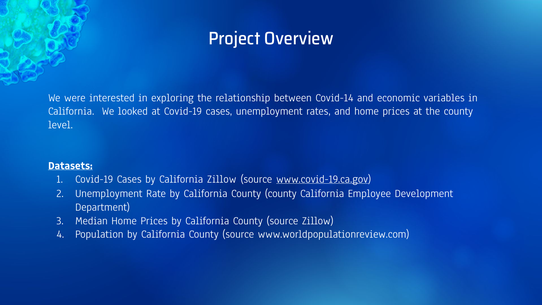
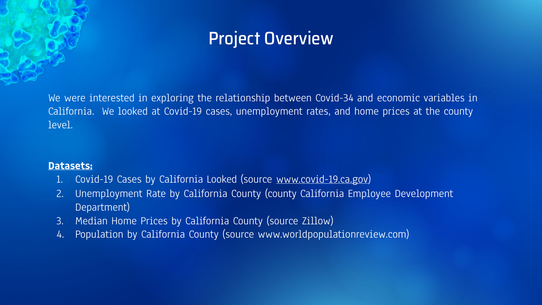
Covid-14: Covid-14 -> Covid-34 (334, 98)
California Zillow: Zillow -> Looked (222, 179)
